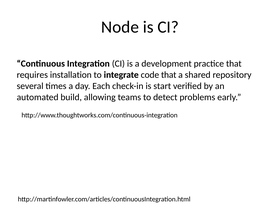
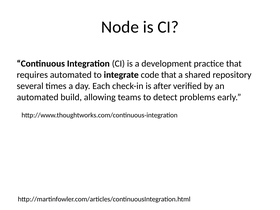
requires installation: installation -> automated (71, 75)
start: start -> after (162, 86)
